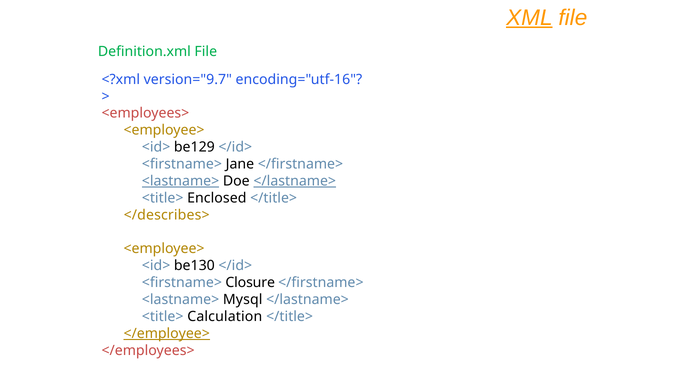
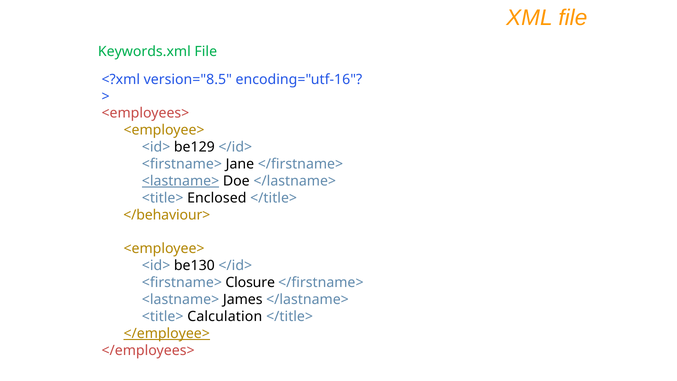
XML underline: present -> none (529, 18)
Definition.xml: Definition.xml -> Keywords.xml (144, 52)
version="9.7: version="9.7 -> version="8.5 (188, 79)
</lastname> underline: present -> none (295, 181)
</describes>: </describes> -> </behaviour> (167, 215)
Mysql: Mysql -> James (243, 299)
